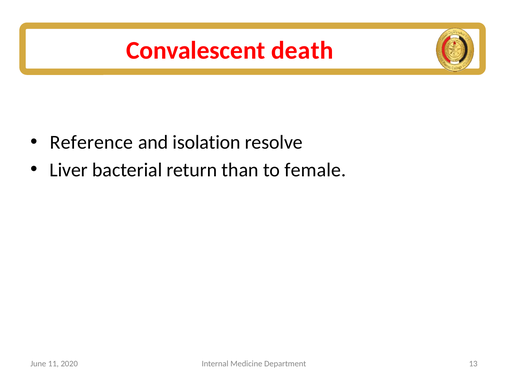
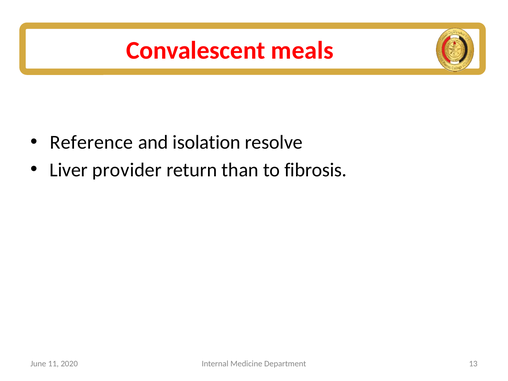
death: death -> meals (302, 50)
bacterial: bacterial -> provider (127, 170)
female: female -> fibrosis (316, 170)
